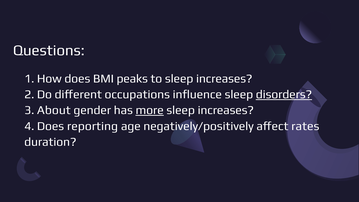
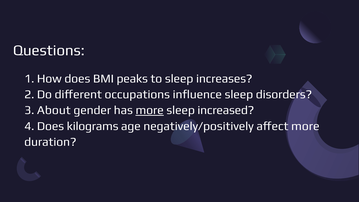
disorders underline: present -> none (284, 94)
increases: increases -> increased (226, 110)
reporting: reporting -> kilograms (93, 126)
affect rates: rates -> more (305, 126)
